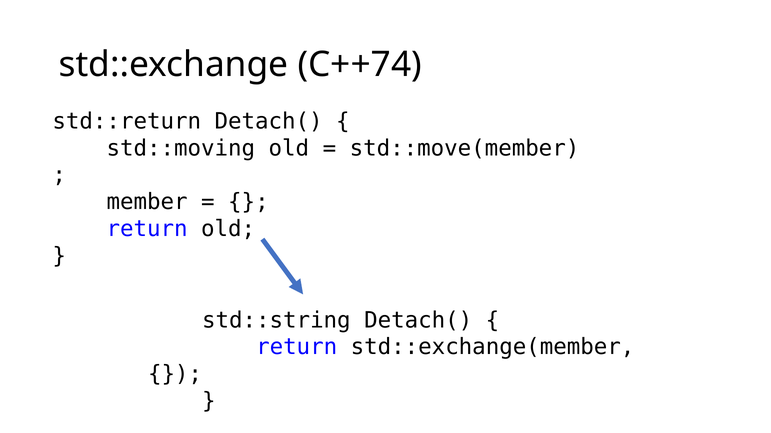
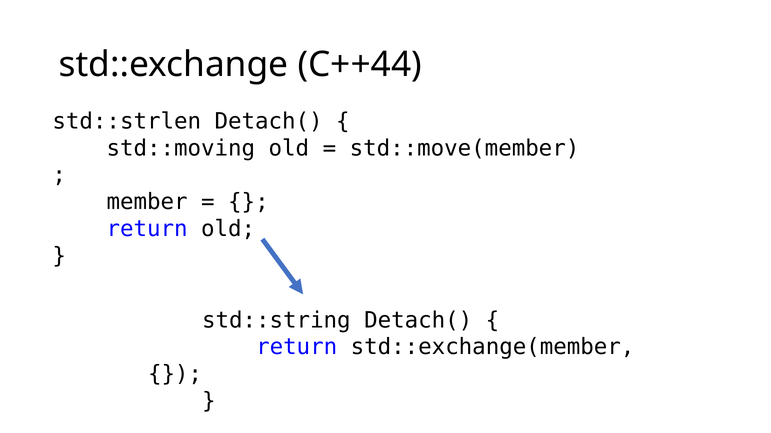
C++74: C++74 -> C++44 (360, 65)
std::return: std::return -> std::strlen (127, 121)
